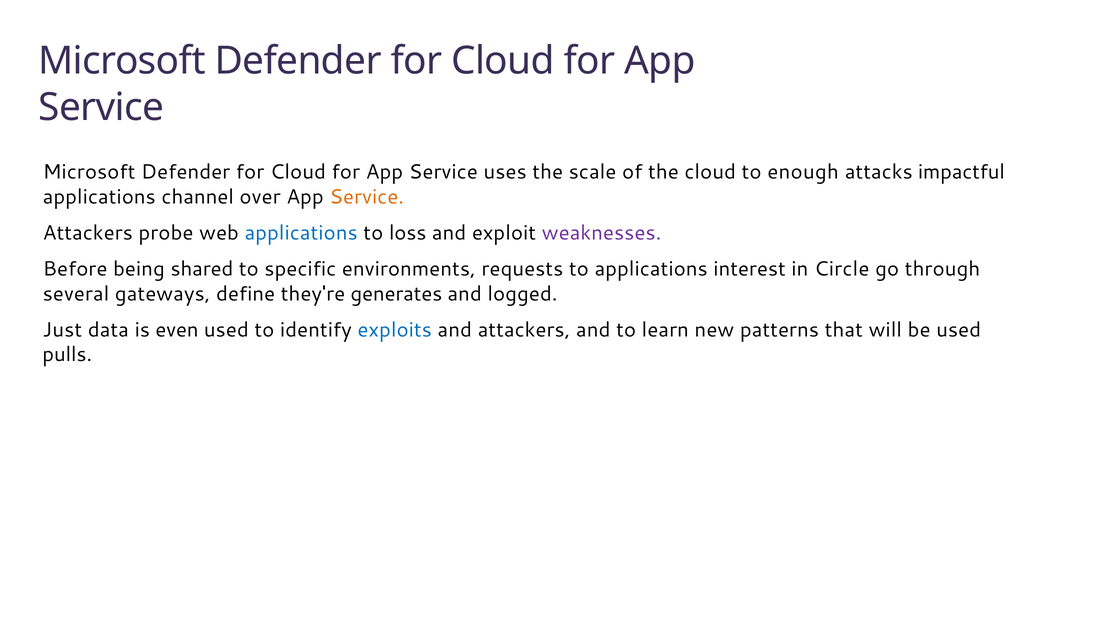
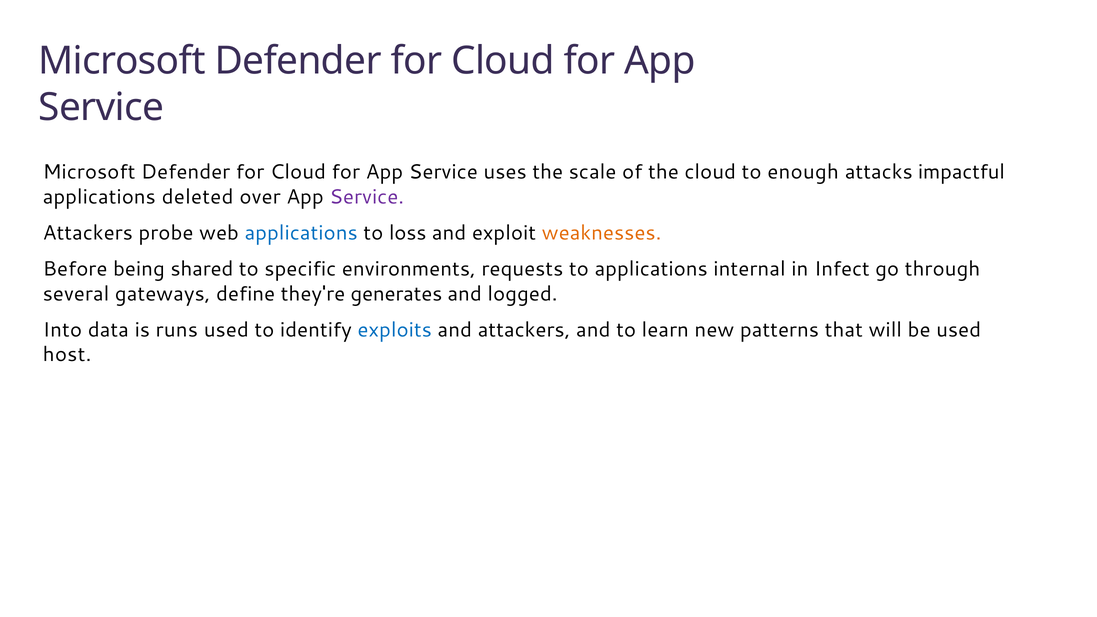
channel: channel -> deleted (198, 197)
Service colour: orange -> purple (367, 197)
weaknesses colour: purple -> orange (602, 233)
interest: interest -> internal (750, 269)
Circle: Circle -> Infect (842, 269)
Just: Just -> Into (62, 330)
even: even -> runs (177, 330)
pulls: pulls -> host (67, 355)
